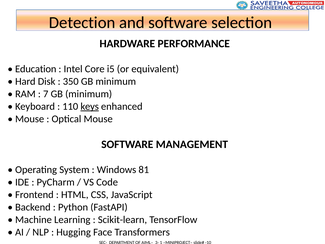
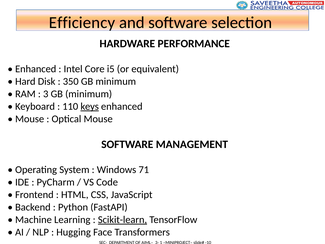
Detection: Detection -> Efficiency (82, 23)
Education: Education -> Enhanced (36, 69)
7: 7 -> 3 (46, 94)
81: 81 -> 71 (144, 170)
Scikit-learn underline: none -> present (122, 219)
